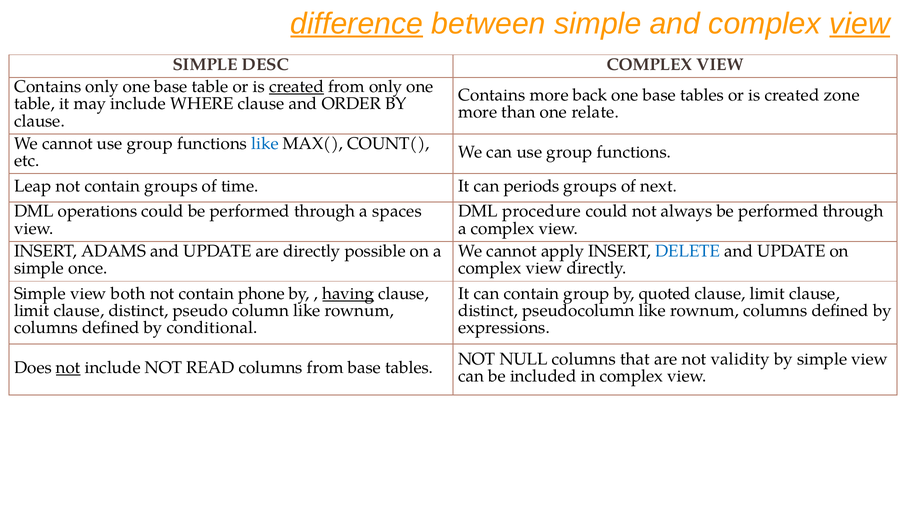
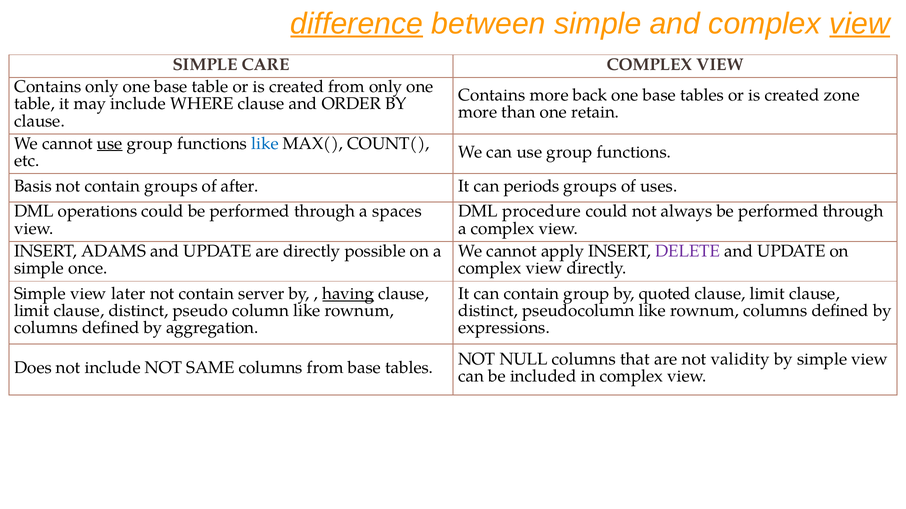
DESC: DESC -> CARE (266, 64)
created underline: present -> none (297, 87)
relate: relate -> retain (595, 113)
use underline: none -> present (110, 144)
Leap: Leap -> Basis (33, 186)
time: time -> after (240, 186)
next: next -> uses (659, 186)
DELETE colour: blue -> purple (688, 251)
both: both -> later (128, 294)
phone: phone -> server (262, 294)
conditional: conditional -> aggregation (212, 328)
not underline: present -> none (68, 368)
READ: READ -> SAME (210, 368)
